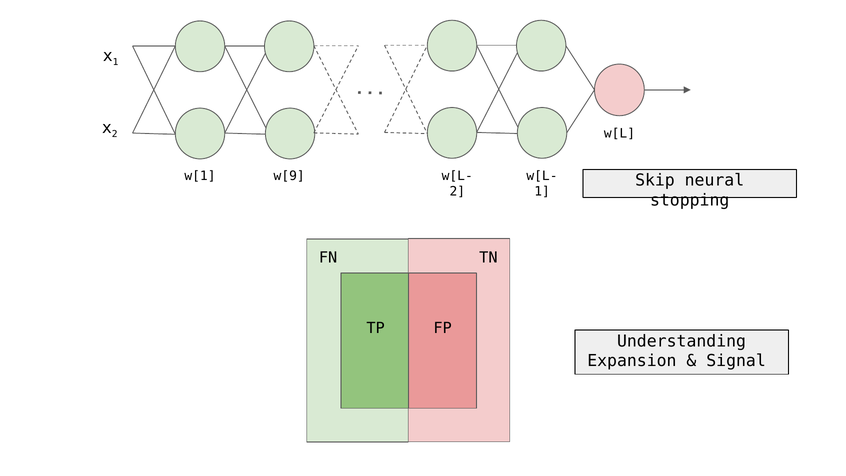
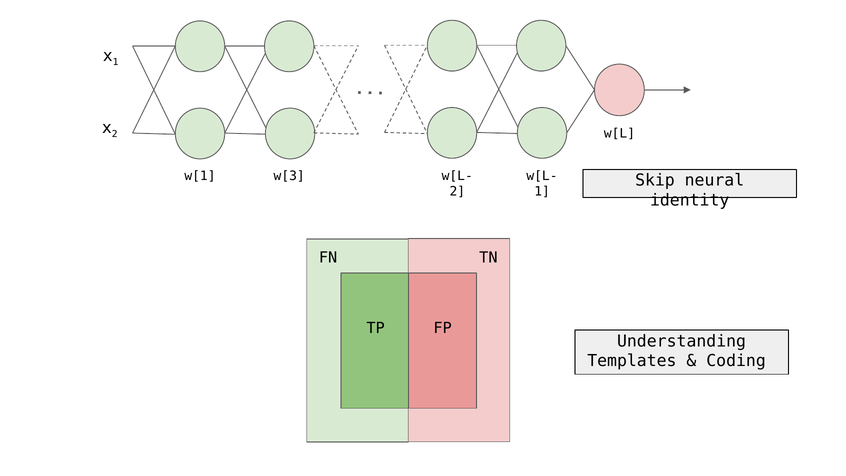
w[9: w[9 -> w[3 (289, 176)
stopping: stopping -> identity (690, 200)
Expansion: Expansion -> Templates (632, 361)
Signal: Signal -> Coding (736, 361)
